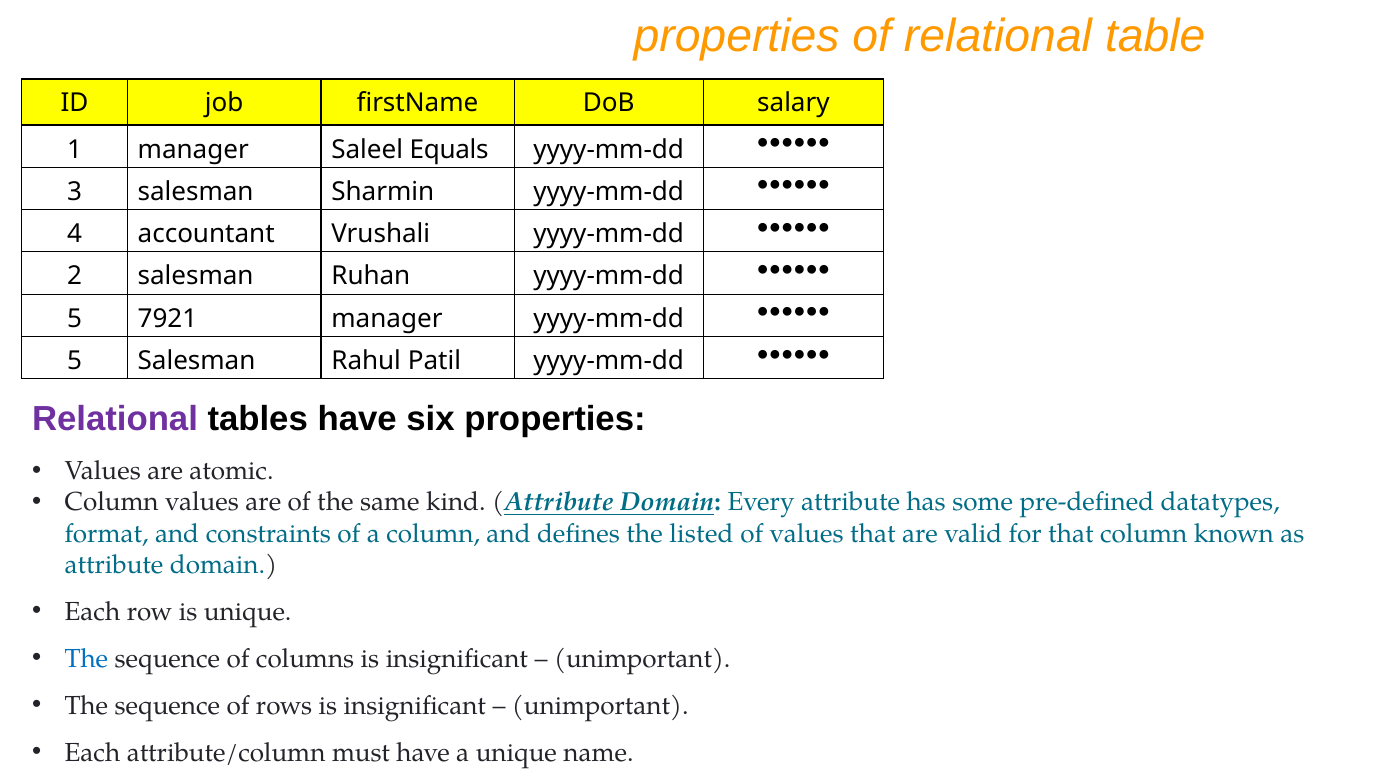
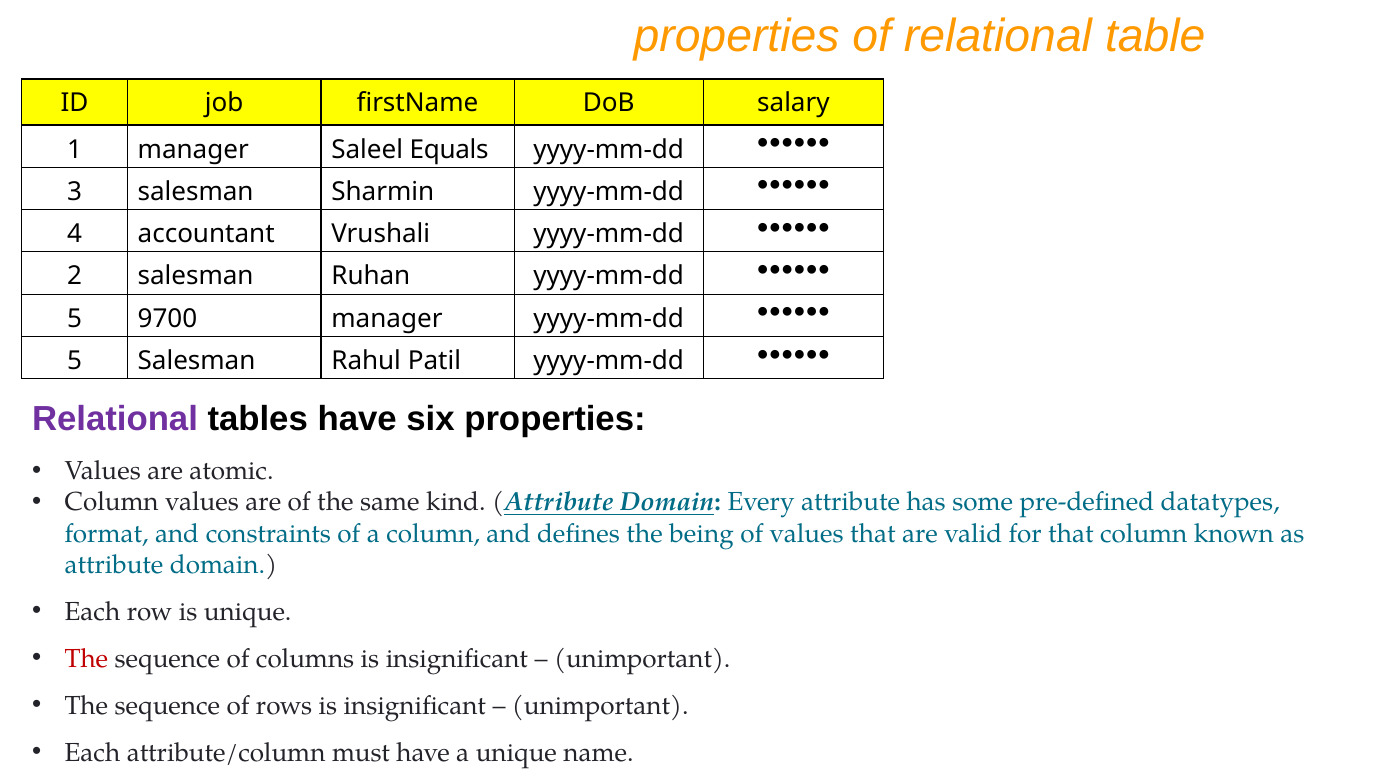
7921: 7921 -> 9700 (167, 319)
listed: listed -> being (702, 533)
The colour: blue -> red (86, 659)
